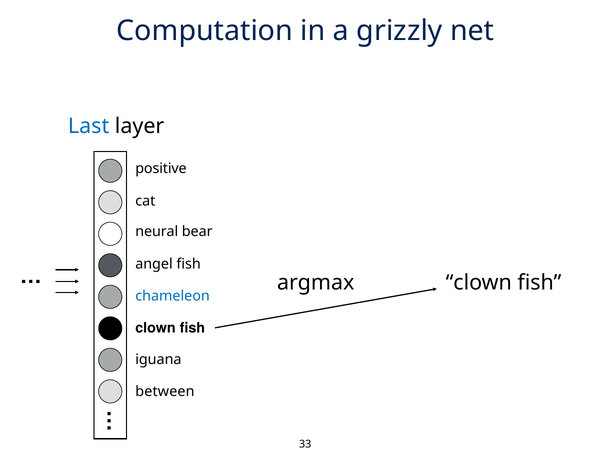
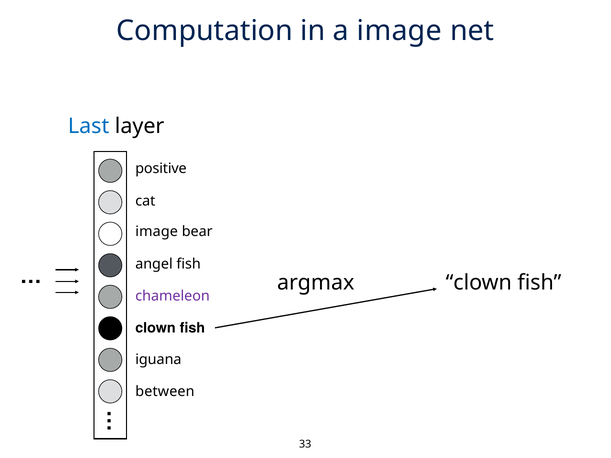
a grizzly: grizzly -> image (399, 31)
neural: neural -> image (157, 232)
chameleon colour: blue -> purple (173, 296)
